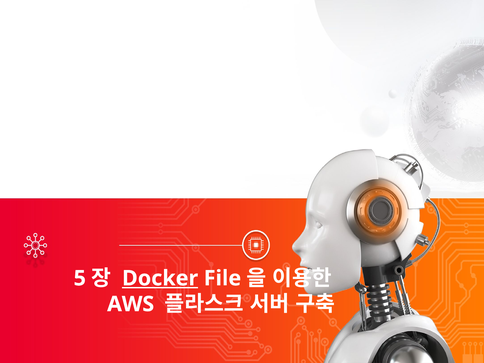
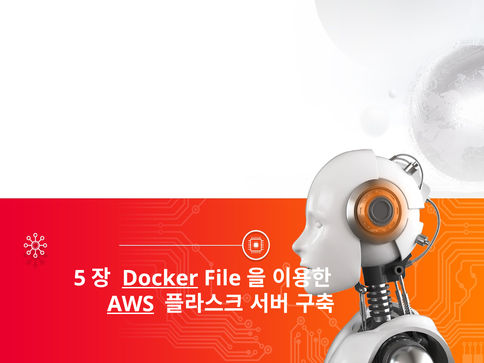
AWS underline: none -> present (131, 304)
